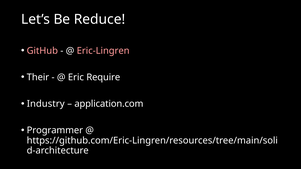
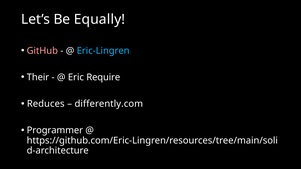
Reduce: Reduce -> Equally (100, 19)
Eric-Lingren colour: pink -> light blue (103, 51)
Industry: Industry -> Reduces (46, 104)
application.com: application.com -> differently.com (109, 104)
